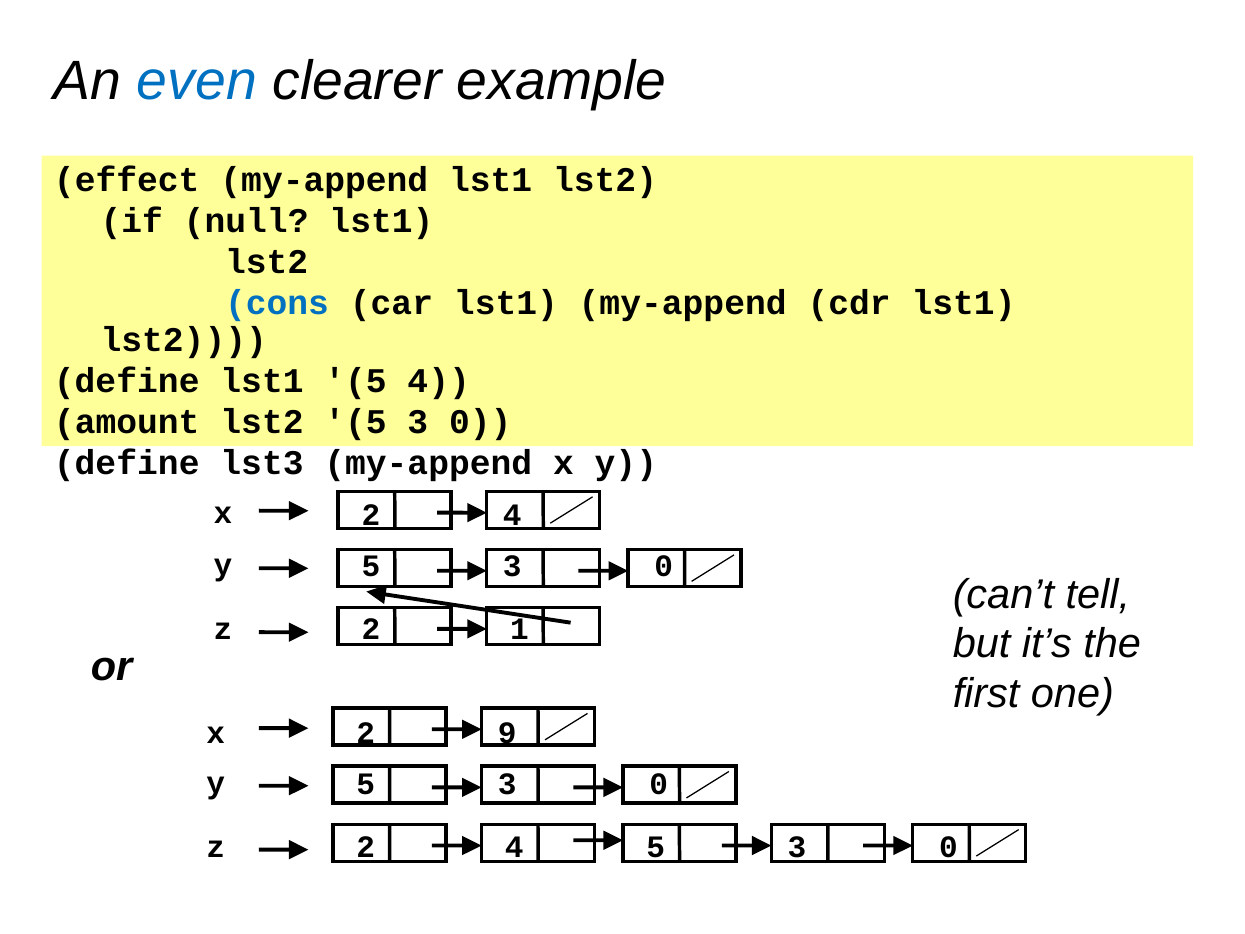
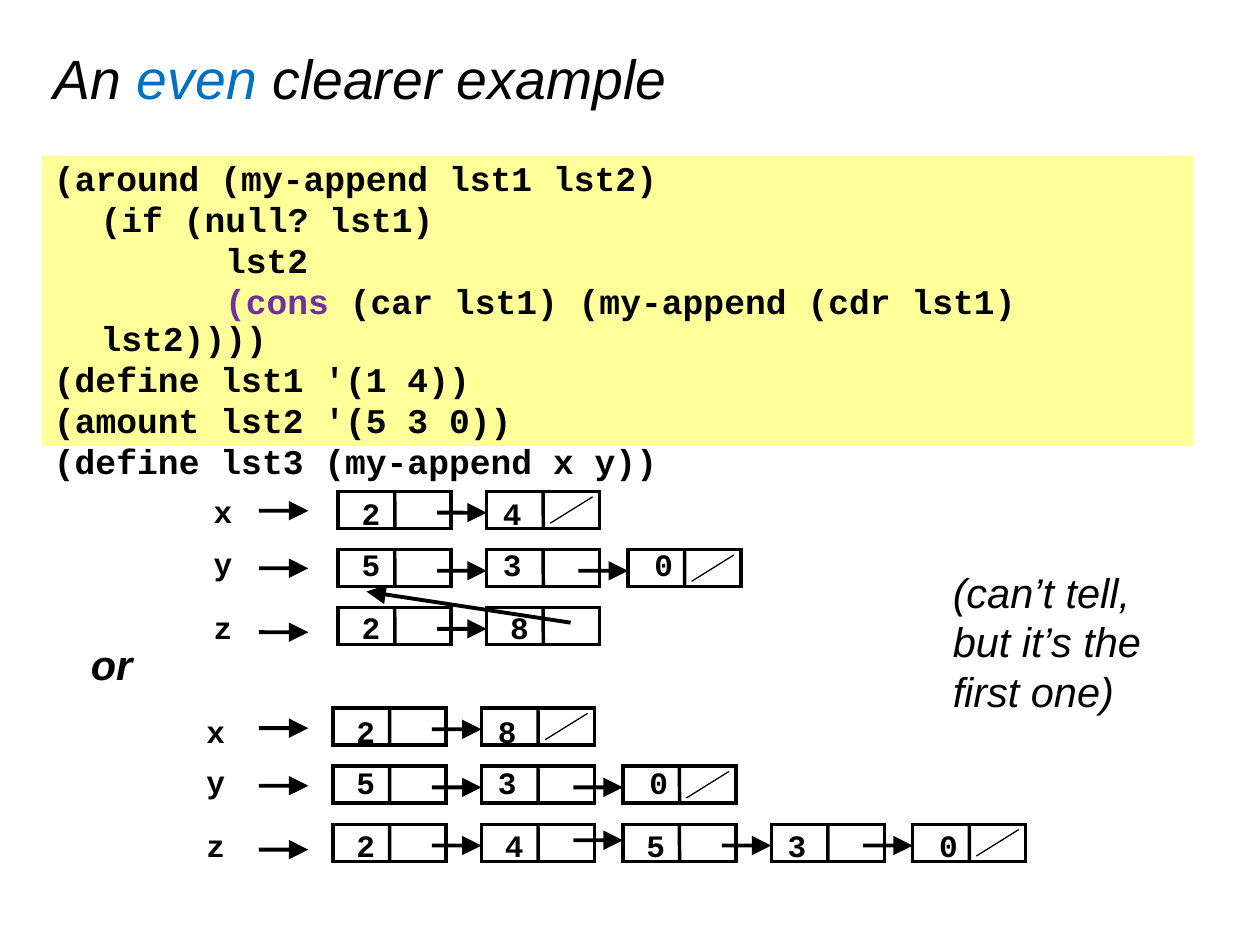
effect: effect -> around (127, 180)
cons colour: blue -> purple (277, 303)
lst1 5: 5 -> 1 (355, 381)
1: 1 -> 8 (519, 629)
9: 9 -> 8 (507, 733)
